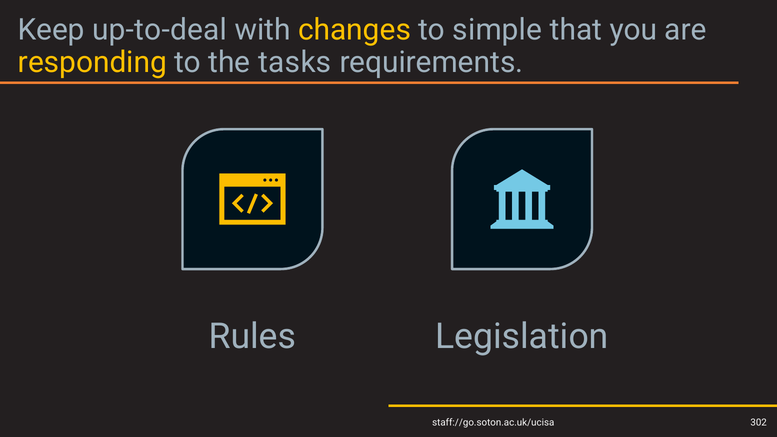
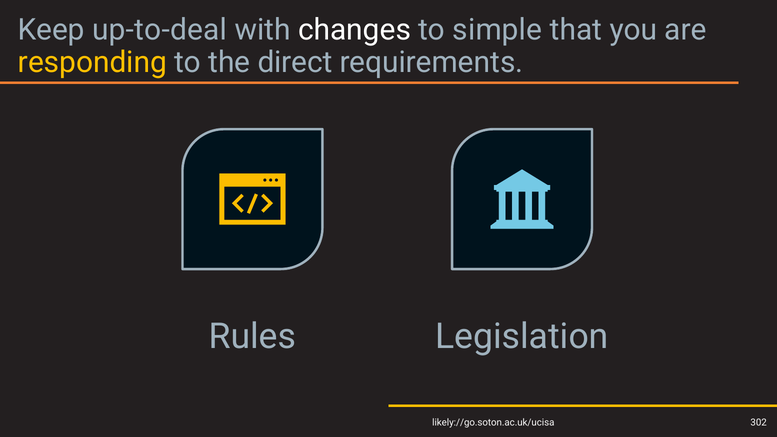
changes colour: yellow -> white (355, 30)
tasks: tasks -> direct (295, 62)
staff://go.soton.ac.uk/ucisa: staff://go.soton.ac.uk/ucisa -> likely://go.soton.ac.uk/ucisa (493, 423)
